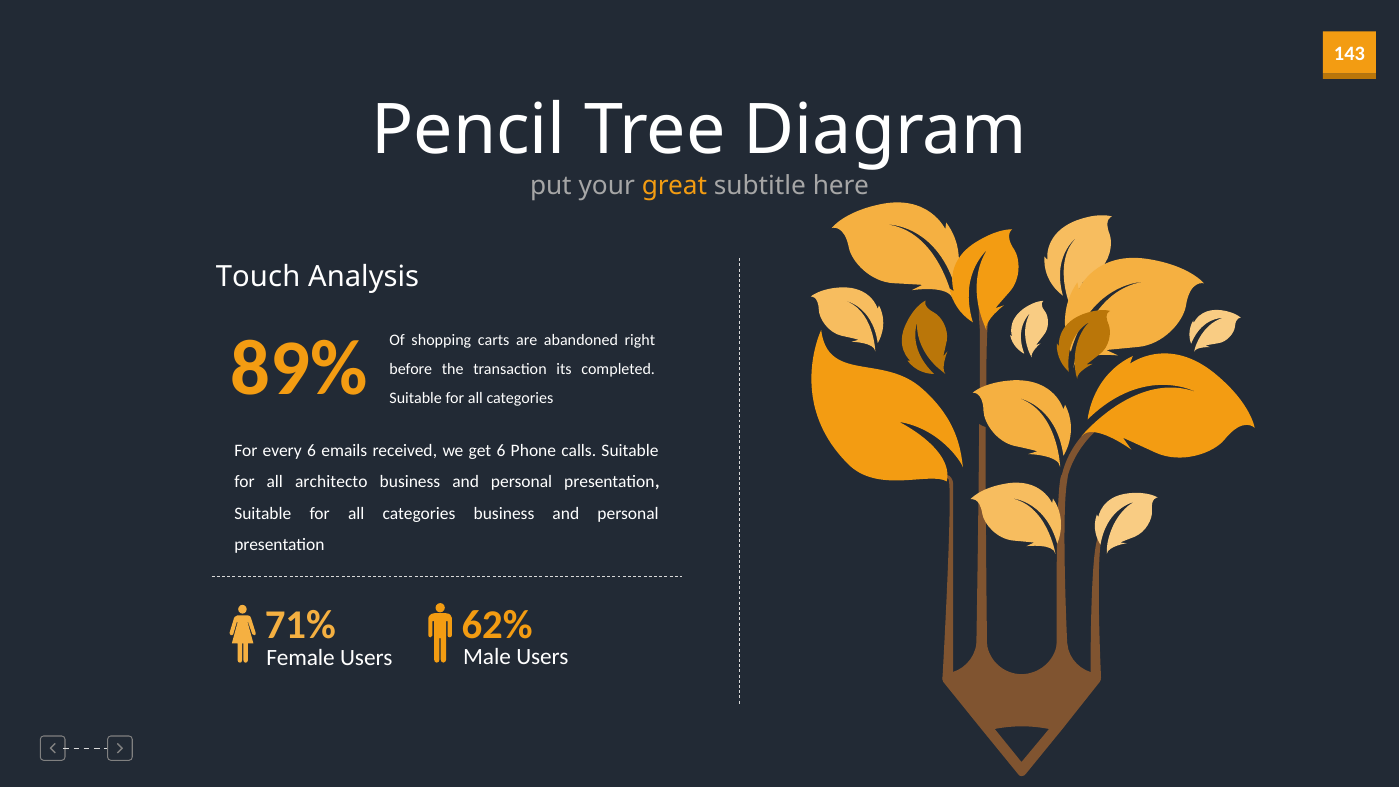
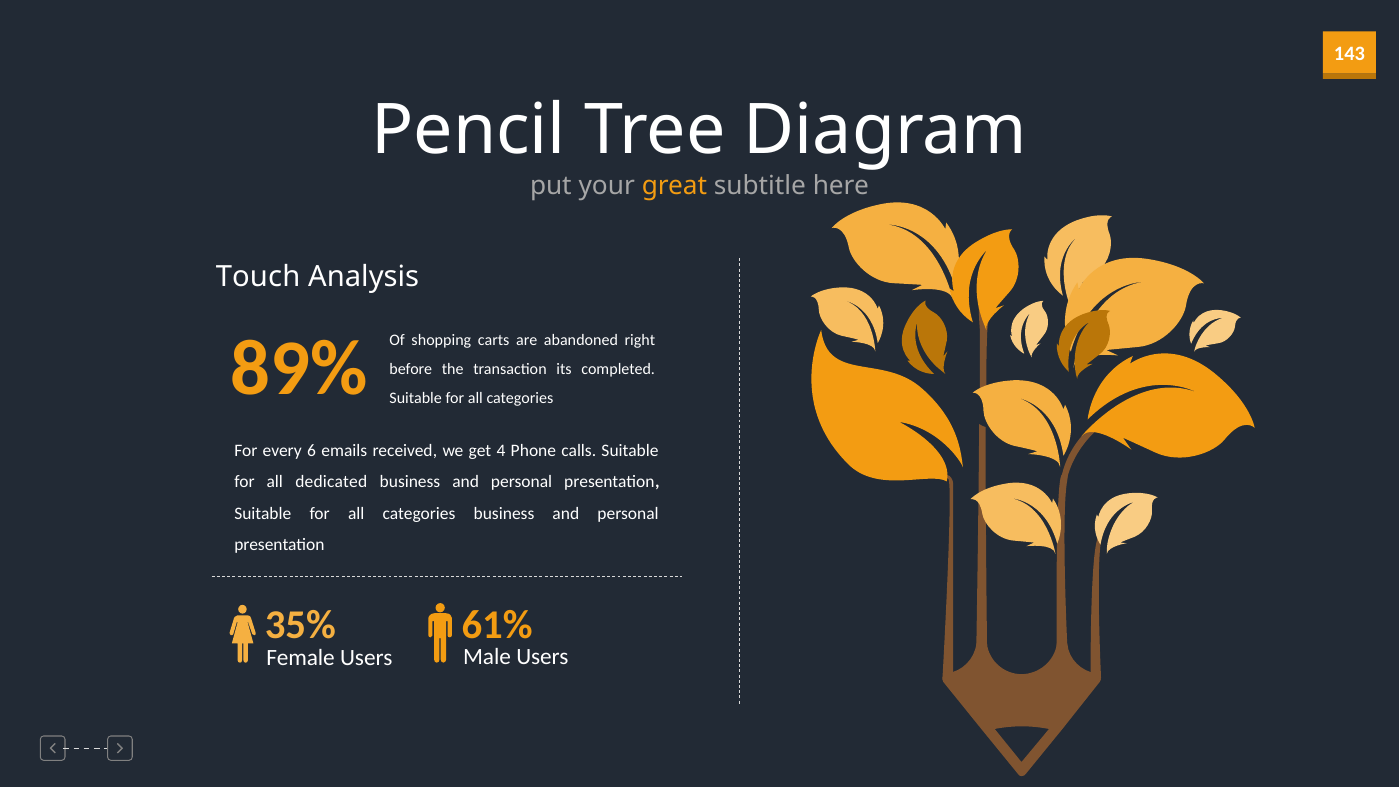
get 6: 6 -> 4 (501, 450)
architecto: architecto -> dedicated (331, 482)
71%: 71% -> 35% (300, 625)
62%: 62% -> 61% (497, 625)
